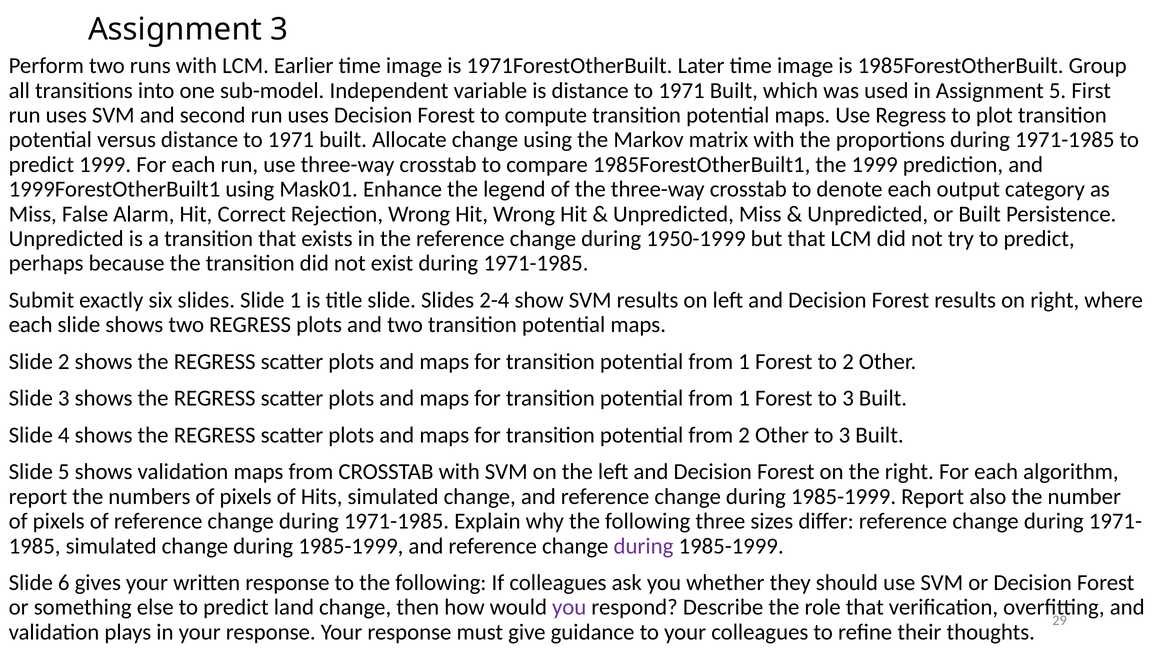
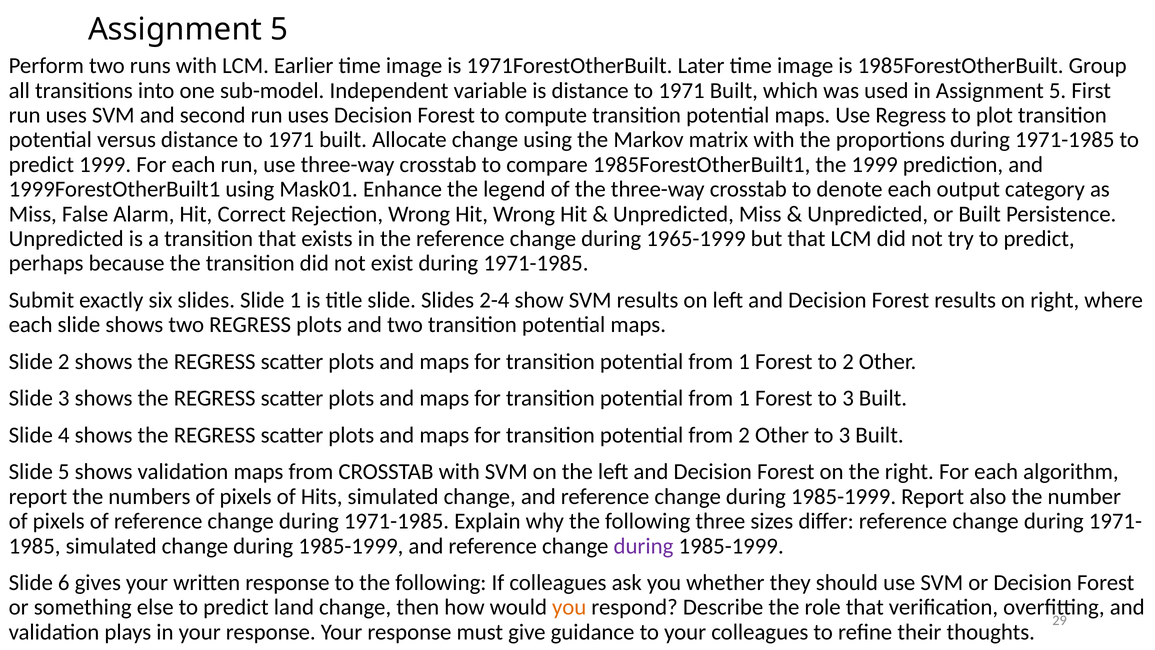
3: 3 -> 5 (279, 29)
1950-1999: 1950-1999 -> 1965-1999 (696, 239)
you colour: purple -> orange (569, 607)
